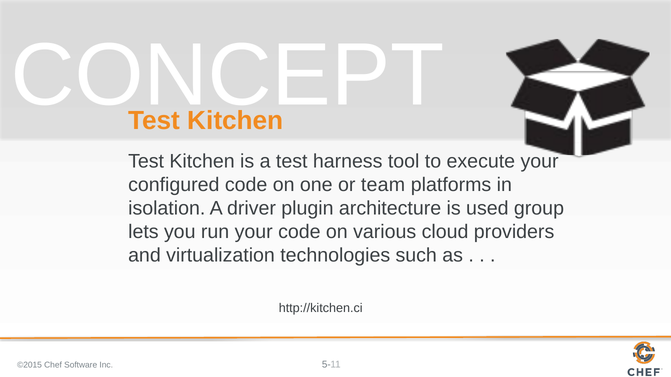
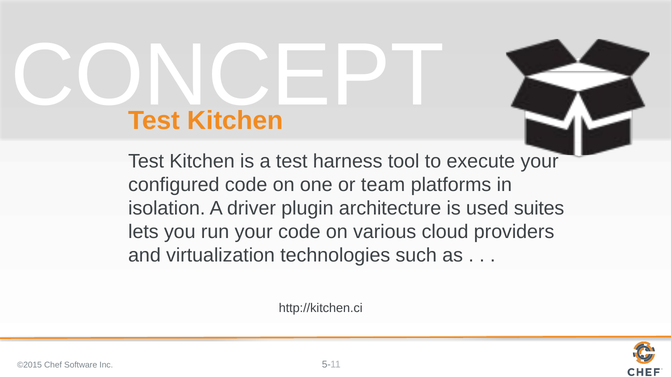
group: group -> suites (539, 209)
